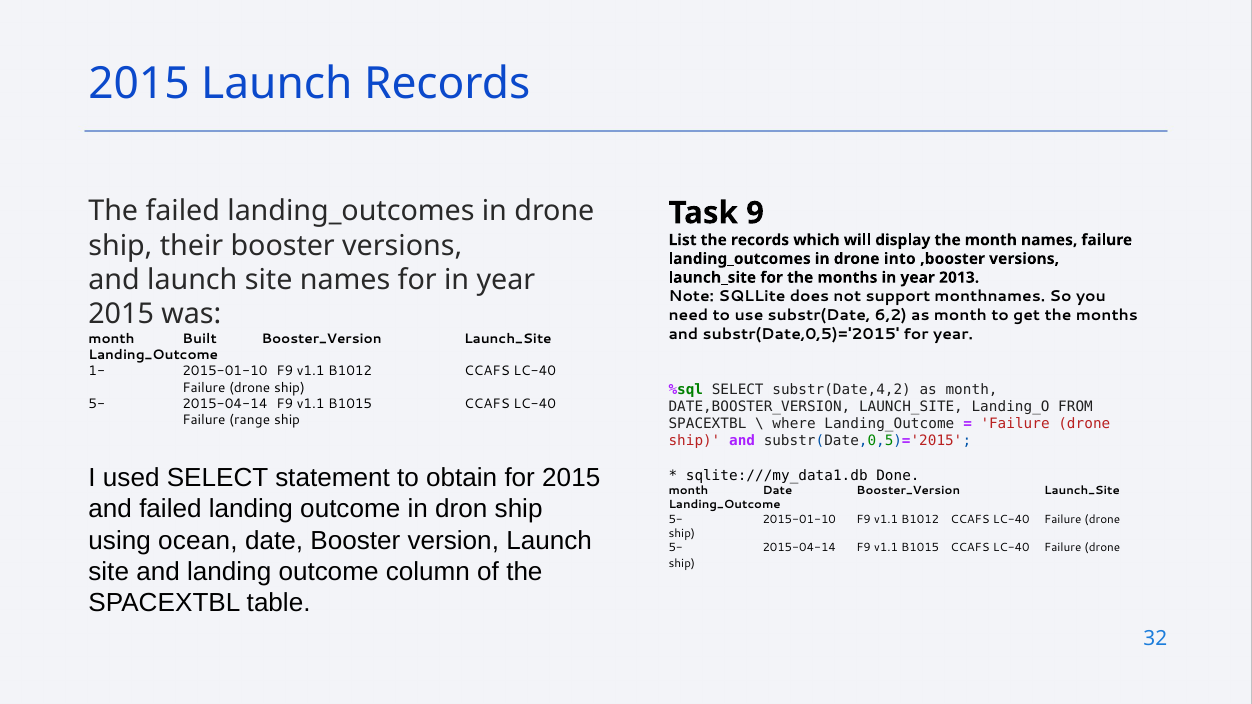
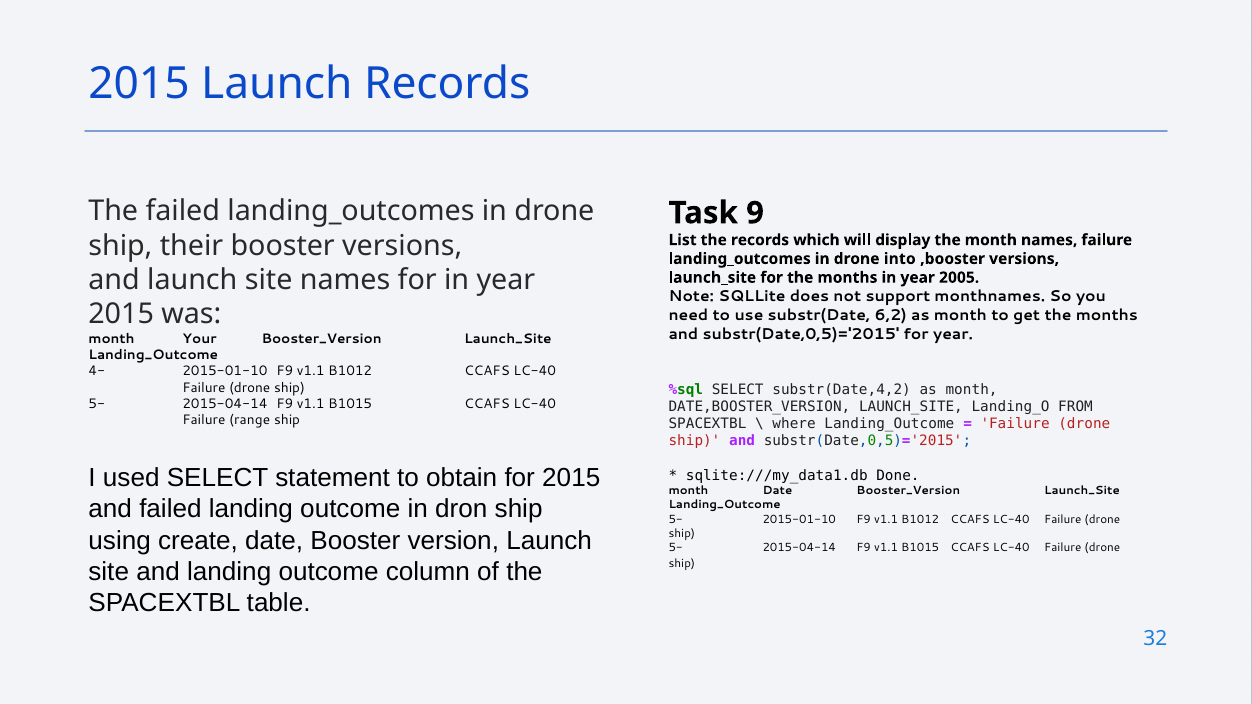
2013: 2013 -> 2005 (959, 278)
Built: Built -> Your (200, 339)
1-: 1- -> 4- (97, 371)
ocean: ocean -> create (198, 541)
